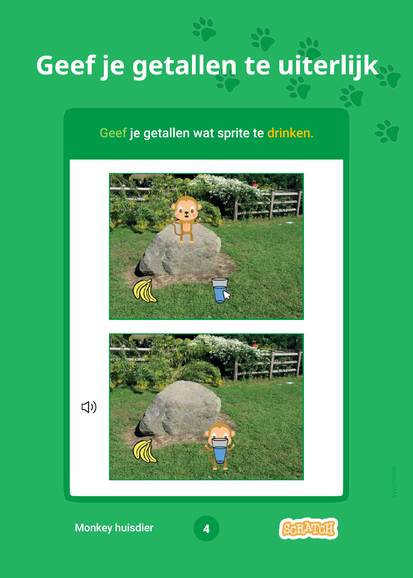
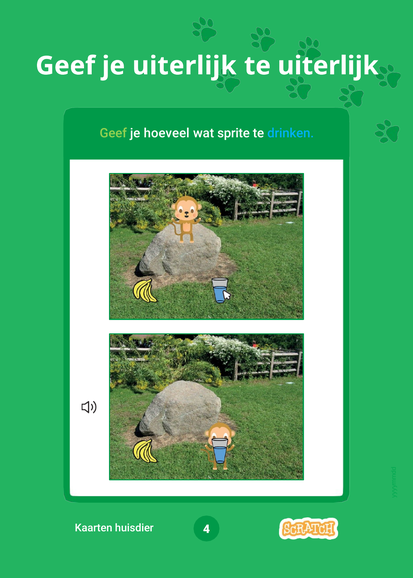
getallen: getallen -> uiterlijk (184, 66)
getallen: getallen -> hoeveel (167, 133)
drinken colour: yellow -> light blue (291, 133)
Monkey: Monkey -> Kaarten (94, 528)
